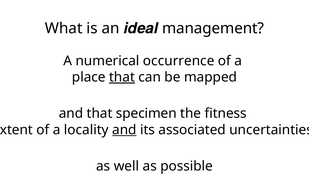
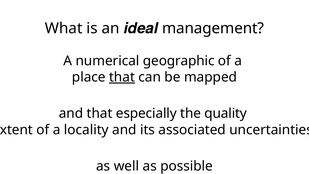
occurrence: occurrence -> geographic (179, 61)
specimen: specimen -> especially (146, 113)
fitness: fitness -> quality (226, 113)
and underline: present -> none (124, 130)
